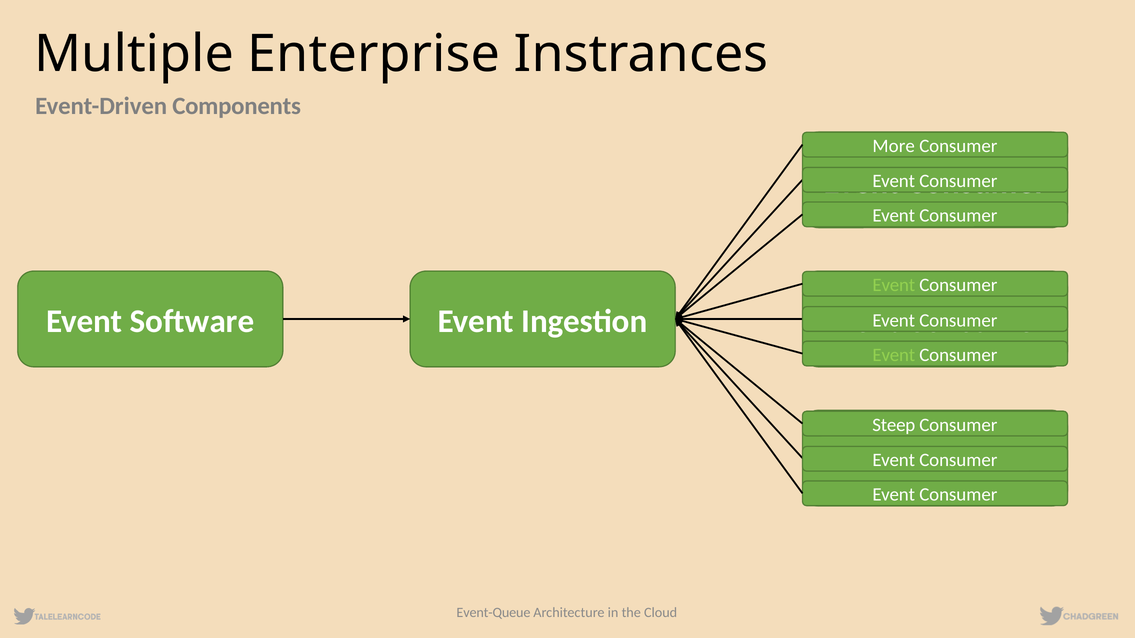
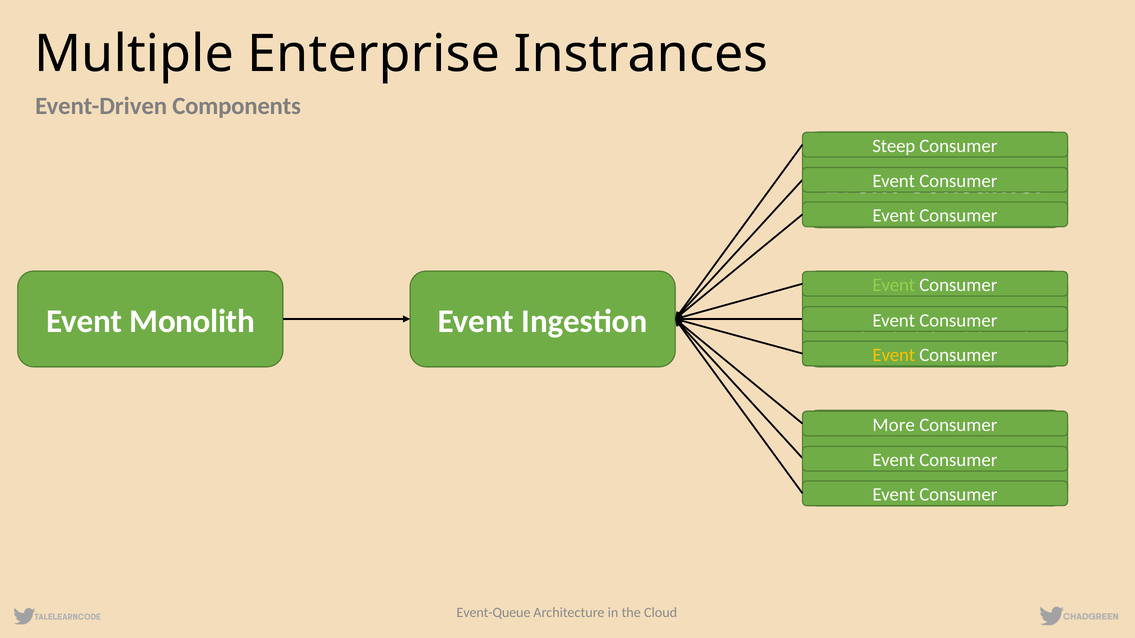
More: More -> Steep (894, 146)
Software: Software -> Monolith (192, 321)
Event colour: light green -> yellow (894, 355)
Steep: Steep -> More (894, 425)
